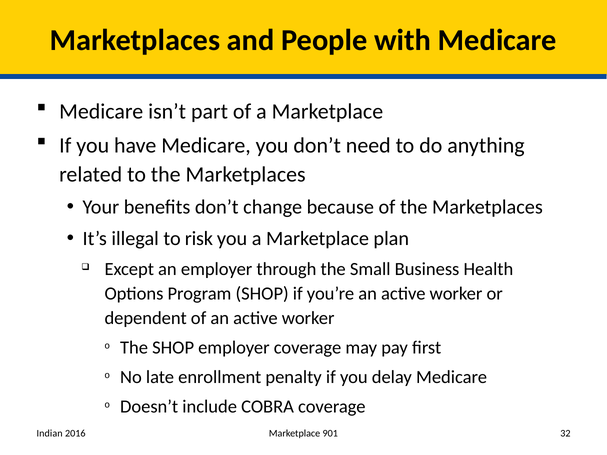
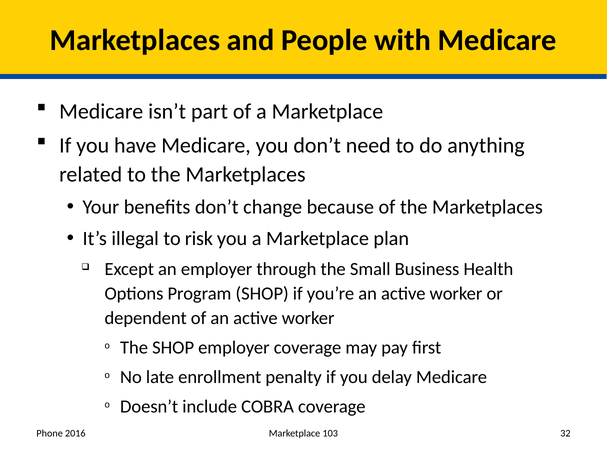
Indian: Indian -> Phone (50, 434)
901: 901 -> 103 (330, 434)
